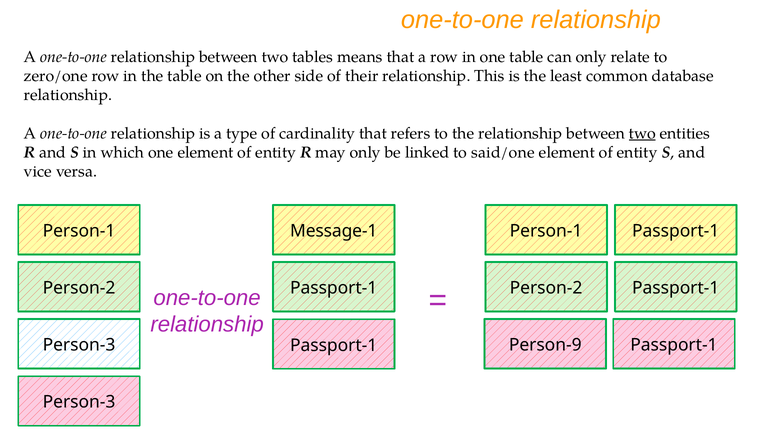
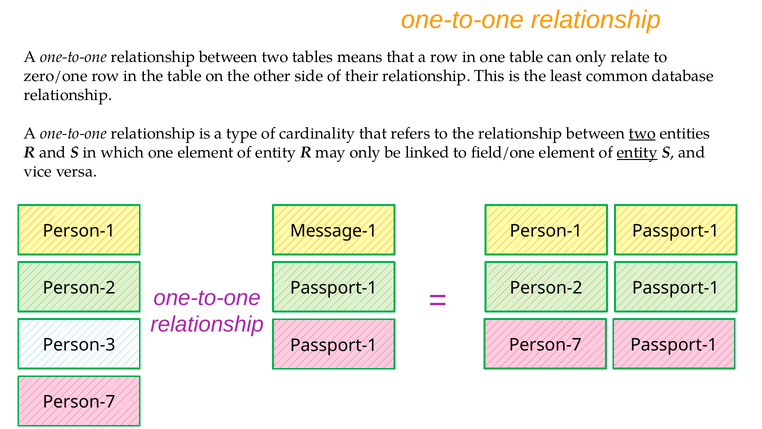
said/one: said/one -> field/one (503, 152)
entity underline: none -> present (637, 152)
Person-3 Passport-1 Person-9: Person-9 -> Person-7 (545, 345)
Person-3: Person-3 -> Person-7 (79, 402)
